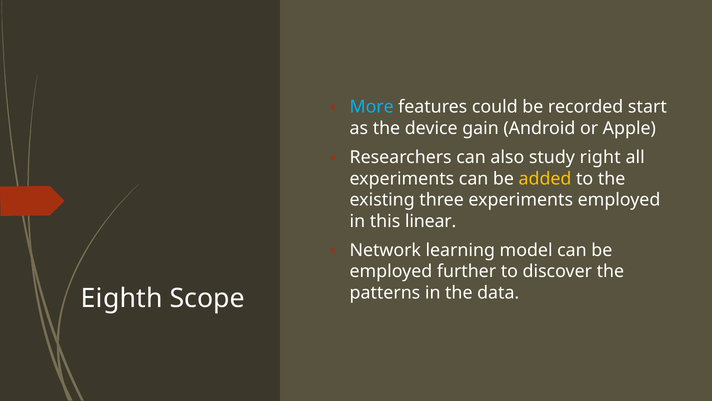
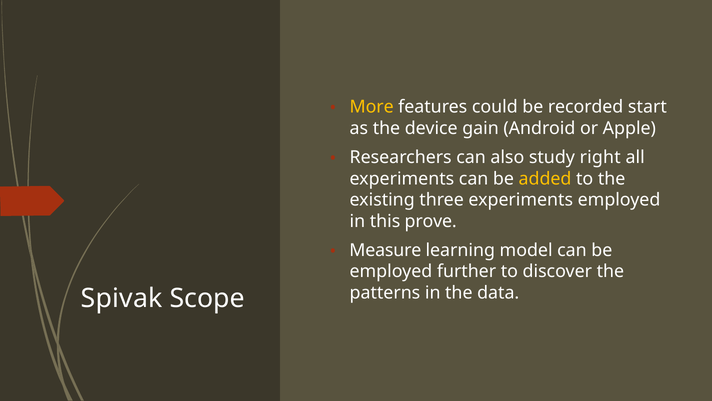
More colour: light blue -> yellow (372, 107)
linear: linear -> prove (431, 221)
Network: Network -> Measure (385, 250)
Eighth: Eighth -> Spivak (122, 298)
